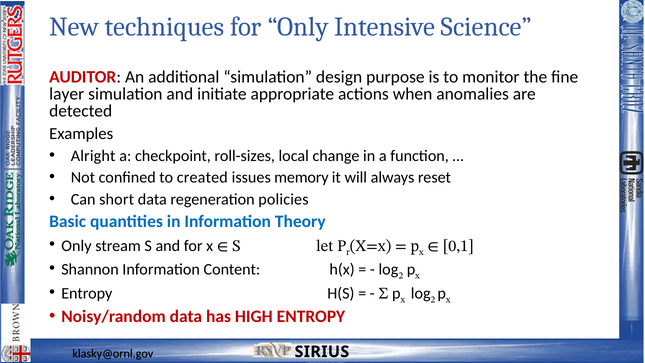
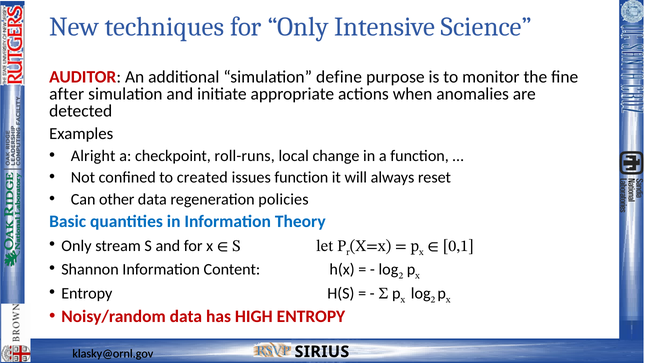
design: design -> define (339, 77)
layer: layer -> after (67, 94)
roll-sizes: roll-sizes -> roll-runs (245, 156)
issues memory: memory -> function (301, 177)
short: short -> other (117, 199)
